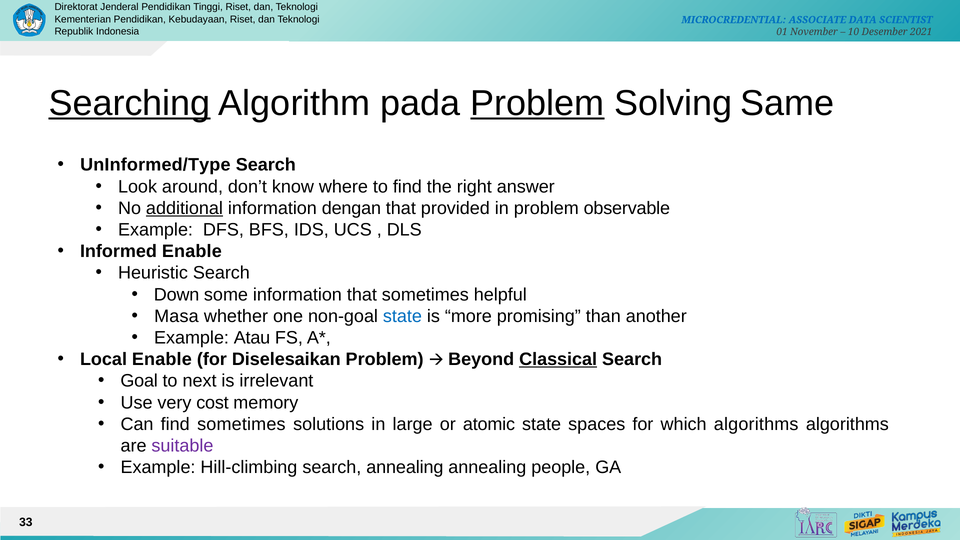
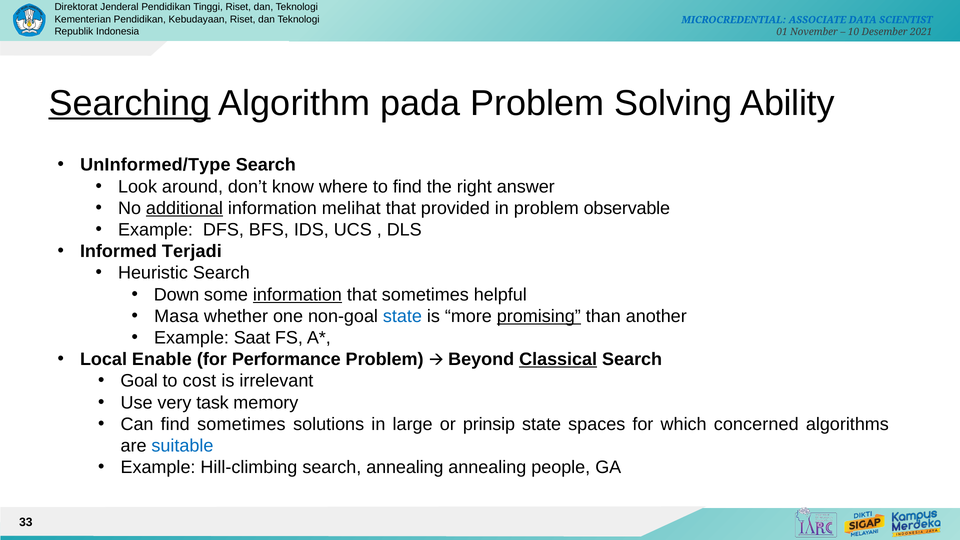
Problem underline: present -> none (537, 103)
Same: Same -> Ability (787, 103)
dengan: dengan -> melihat (351, 208)
Informed Enable: Enable -> Terjadi (192, 251)
information underline: none -> present (297, 295)
promising underline: none -> present (539, 316)
Atau: Atau -> Saat (252, 338)
Diselesaikan: Diselesaikan -> Performance (286, 359)
next: next -> cost (199, 381)
cost: cost -> task (212, 403)
atomic: atomic -> prinsip (489, 424)
which algorithms: algorithms -> concerned (756, 424)
suitable colour: purple -> blue (182, 446)
